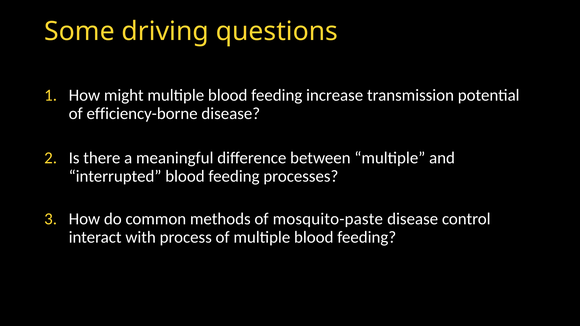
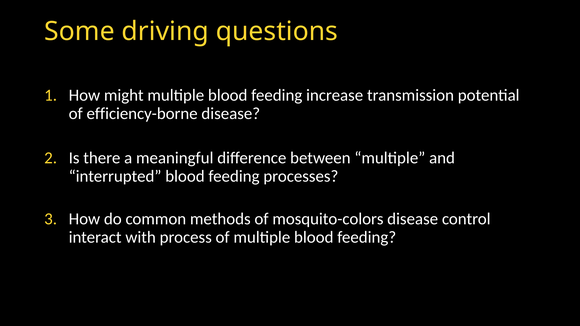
mosquito-paste: mosquito-paste -> mosquito-colors (328, 219)
